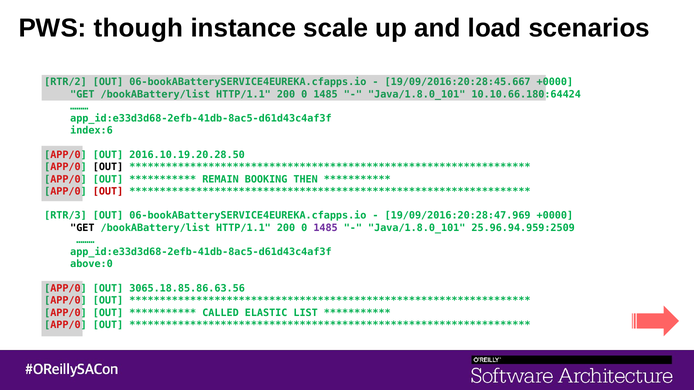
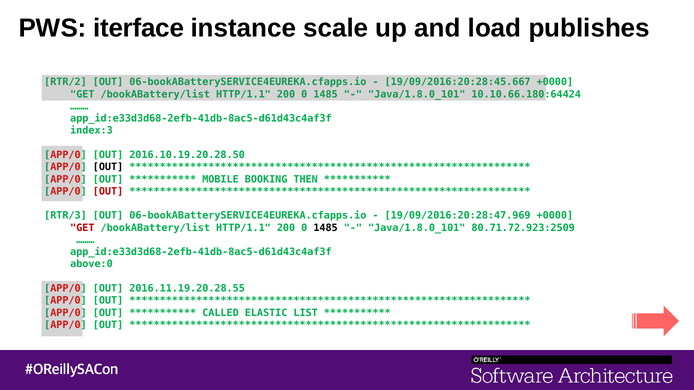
though: though -> iterface (139, 28)
scenarios: scenarios -> publishes (589, 28)
index:6: index:6 -> index:3 (91, 131)
REMAIN: REMAIN -> MOBILE (221, 179)
GET colour: black -> red (82, 228)
1485 colour: purple -> black (326, 228)
25.96.94.959:2509: 25.96.94.959:2509 -> 80.71.72.923:2509 (523, 228)
3065.18.85.86.63.56: 3065.18.85.86.63.56 -> 2016.11.19.20.28.55 (187, 289)
